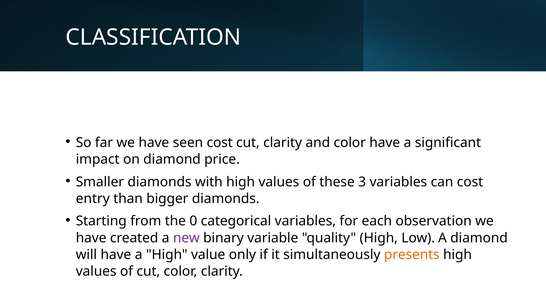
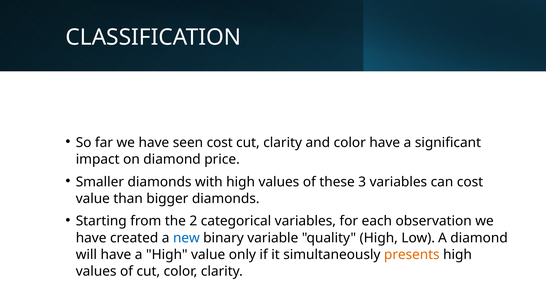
entry: entry -> value (93, 199)
0: 0 -> 2 (193, 221)
new colour: purple -> blue (186, 238)
